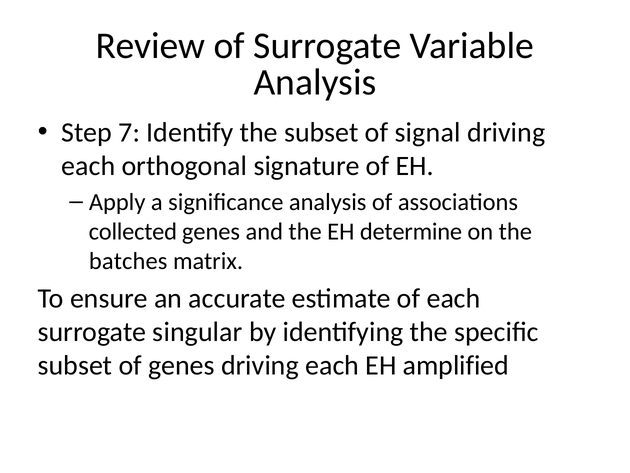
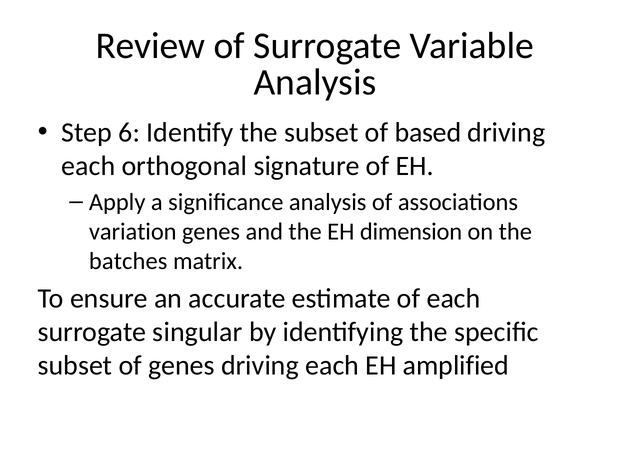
7: 7 -> 6 (129, 132)
signal: signal -> based (428, 132)
collected: collected -> variation (133, 231)
determine: determine -> dimension (411, 231)
